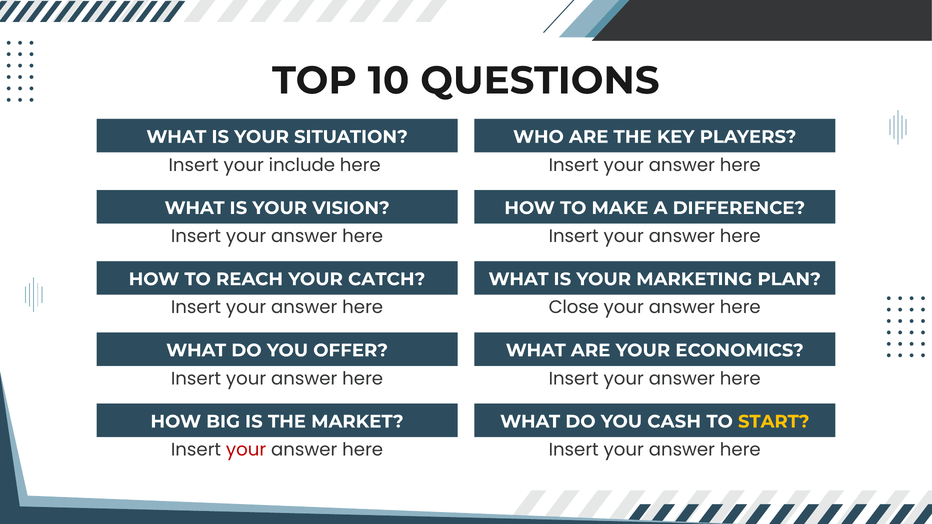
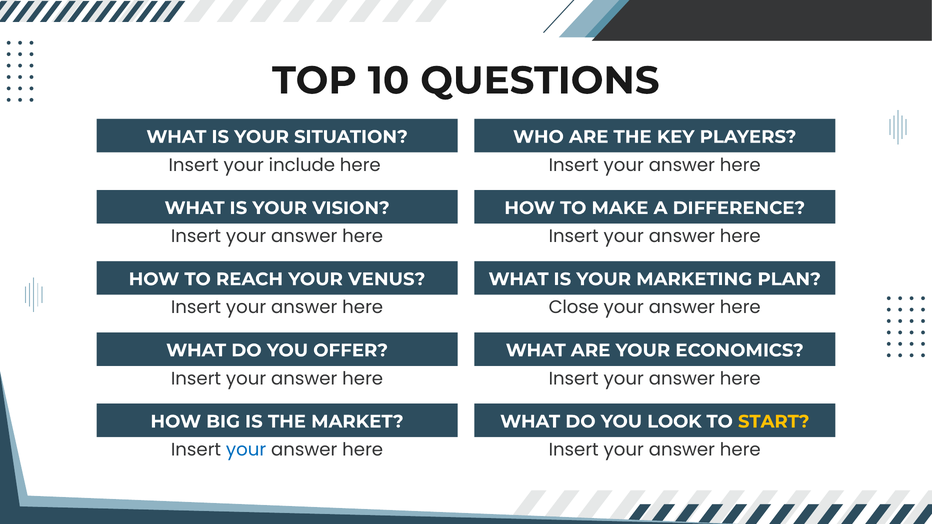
CATCH: CATCH -> VENUS (387, 279)
CASH: CASH -> LOOK (674, 422)
your colour: red -> blue (246, 450)
